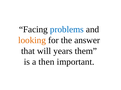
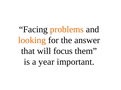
problems colour: blue -> orange (67, 30)
years: years -> focus (63, 51)
then: then -> year (46, 62)
